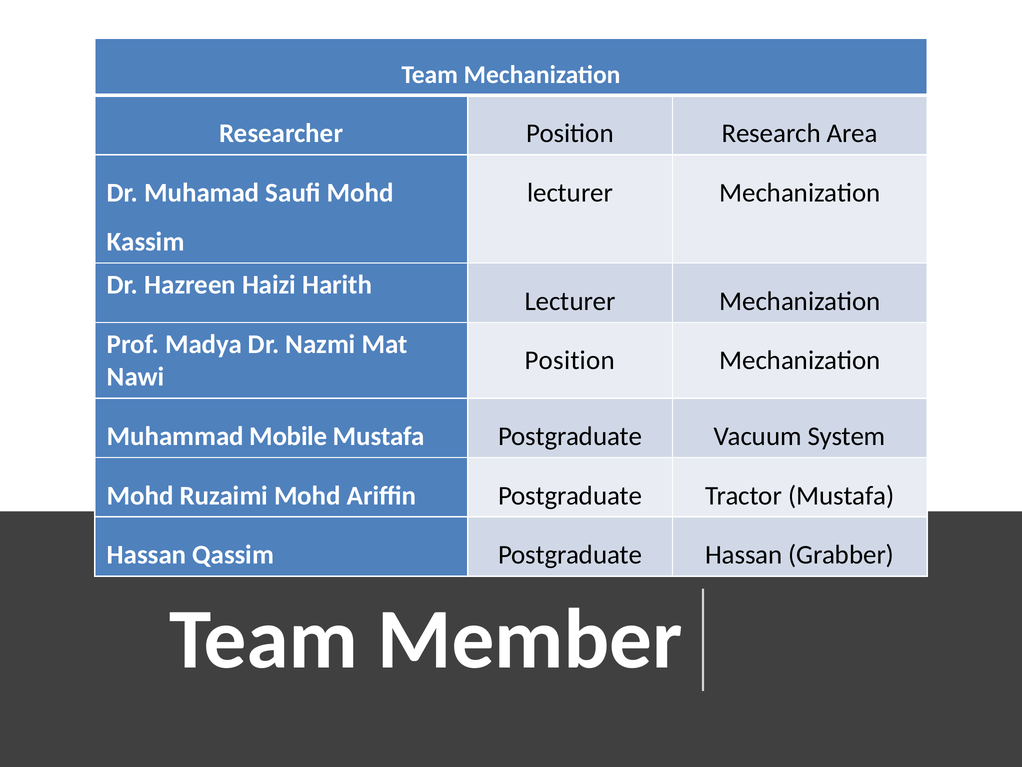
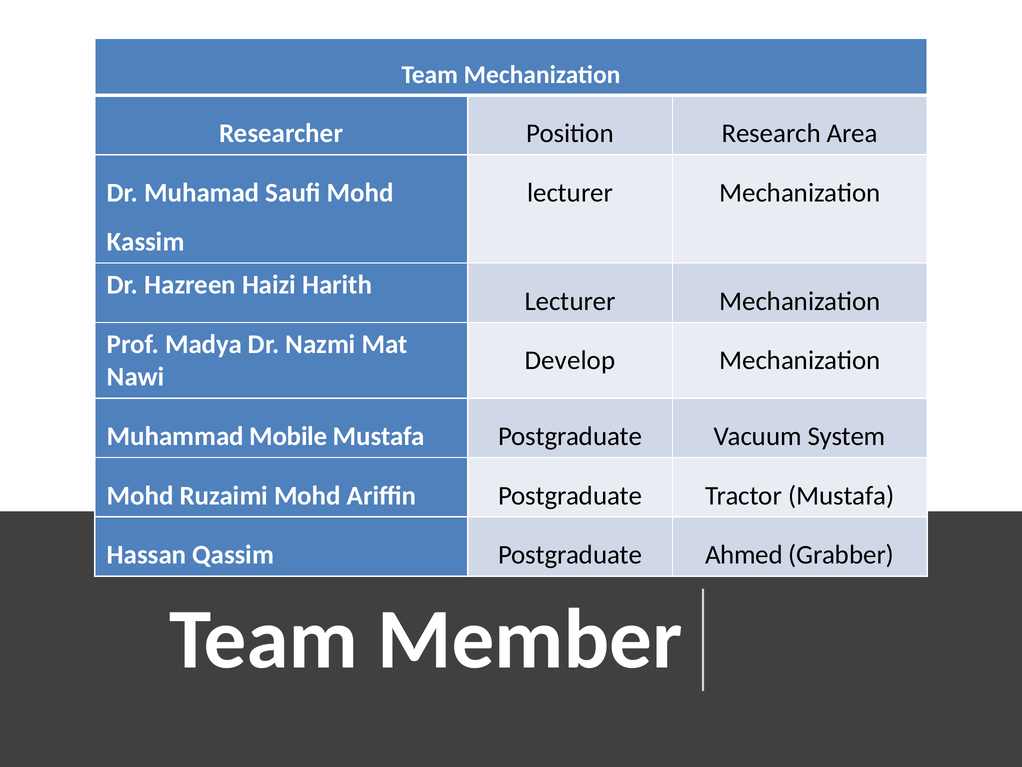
Position: Position -> Develop (570, 360)
Postgraduate Hassan: Hassan -> Ahmed (744, 555)
